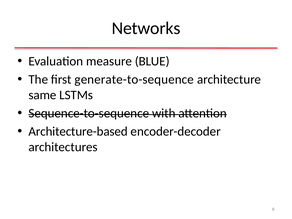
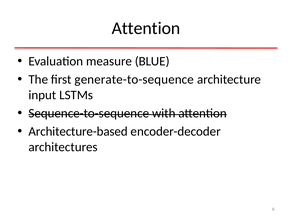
Networks: Networks -> Attention (146, 28)
same: same -> input (42, 95)
